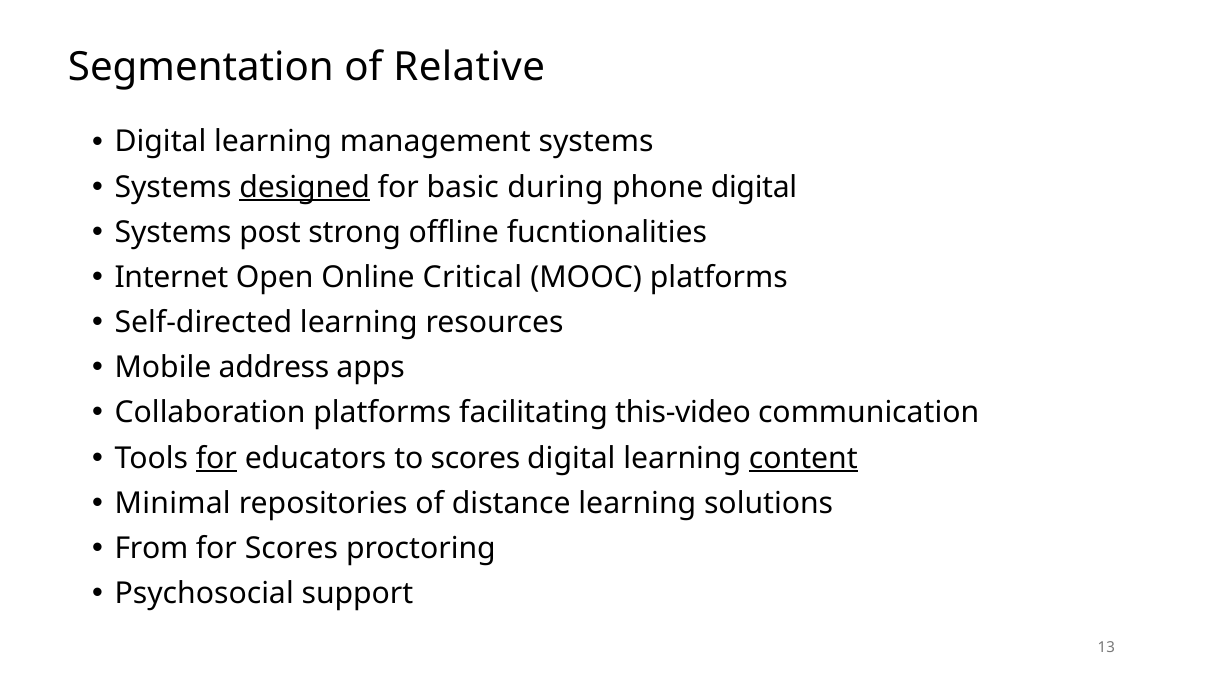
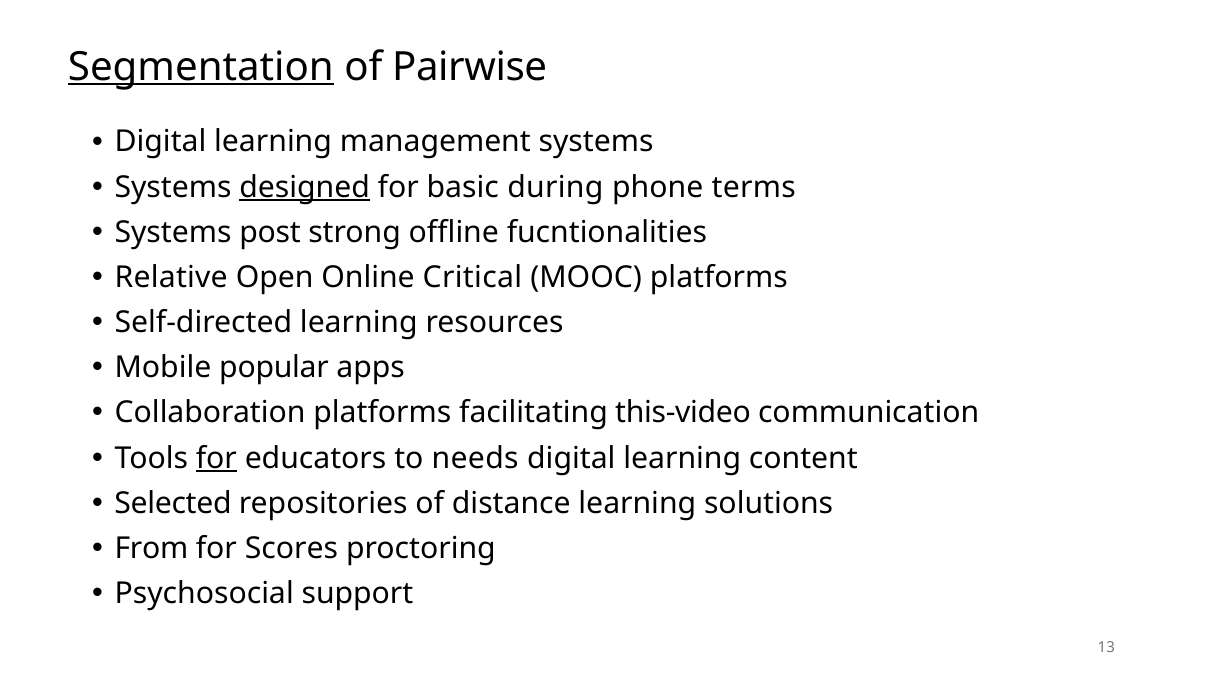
Segmentation underline: none -> present (201, 67)
Relative: Relative -> Pairwise (470, 67)
phone digital: digital -> terms (754, 187)
Internet: Internet -> Relative (171, 277)
address: address -> popular (274, 368)
to scores: scores -> needs (475, 458)
content underline: present -> none (803, 458)
Minimal: Minimal -> Selected (173, 503)
